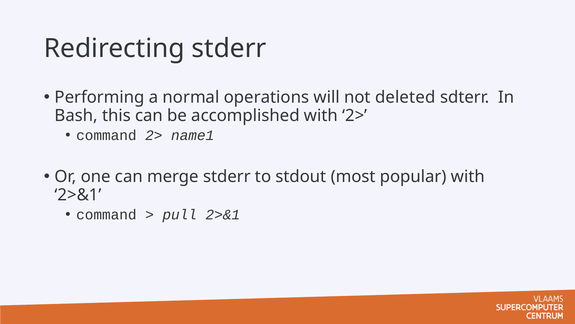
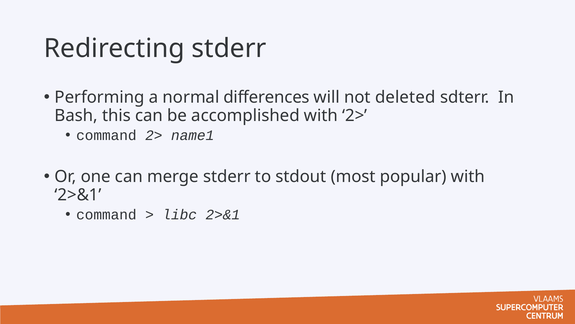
operations: operations -> differences (267, 97)
pull: pull -> libc (180, 214)
